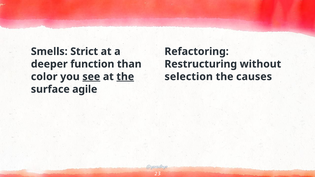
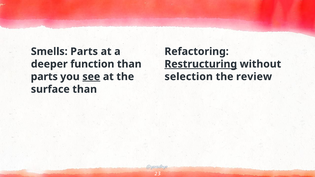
Smells Strict: Strict -> Parts (84, 52)
Restructuring underline: none -> present (201, 64)
color: color -> parts (44, 77)
the underline: present -> none (125, 77)
causes: causes -> review (254, 77)
surface agile: agile -> than (85, 89)
